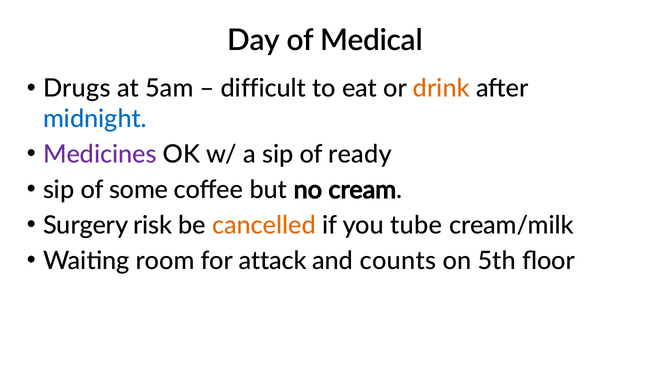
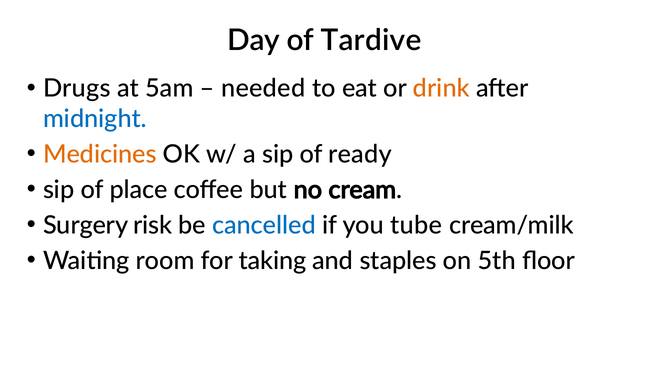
Medical: Medical -> Tardive (371, 40)
difficult: difficult -> needed (263, 89)
Medicines colour: purple -> orange (100, 154)
some: some -> place (139, 190)
cancelled colour: orange -> blue (264, 225)
attack: attack -> taking (273, 261)
counts: counts -> staples (398, 261)
